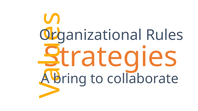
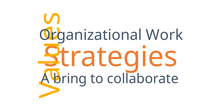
Rules: Rules -> Work (164, 35)
